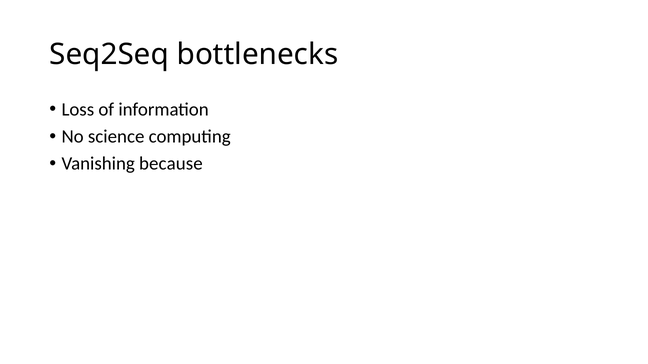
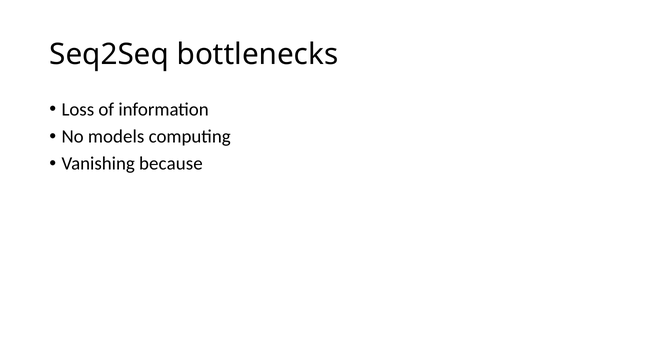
science: science -> models (116, 137)
